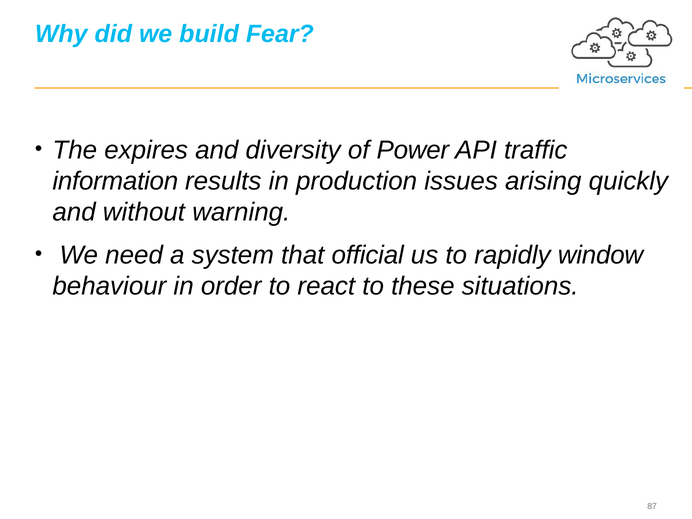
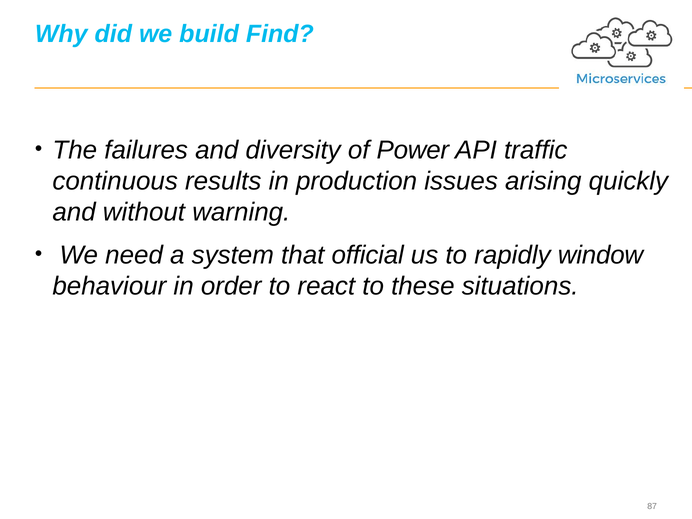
Fear: Fear -> Find (280, 34)
expires: expires -> failures (146, 150)
information: information -> continuous (115, 181)
